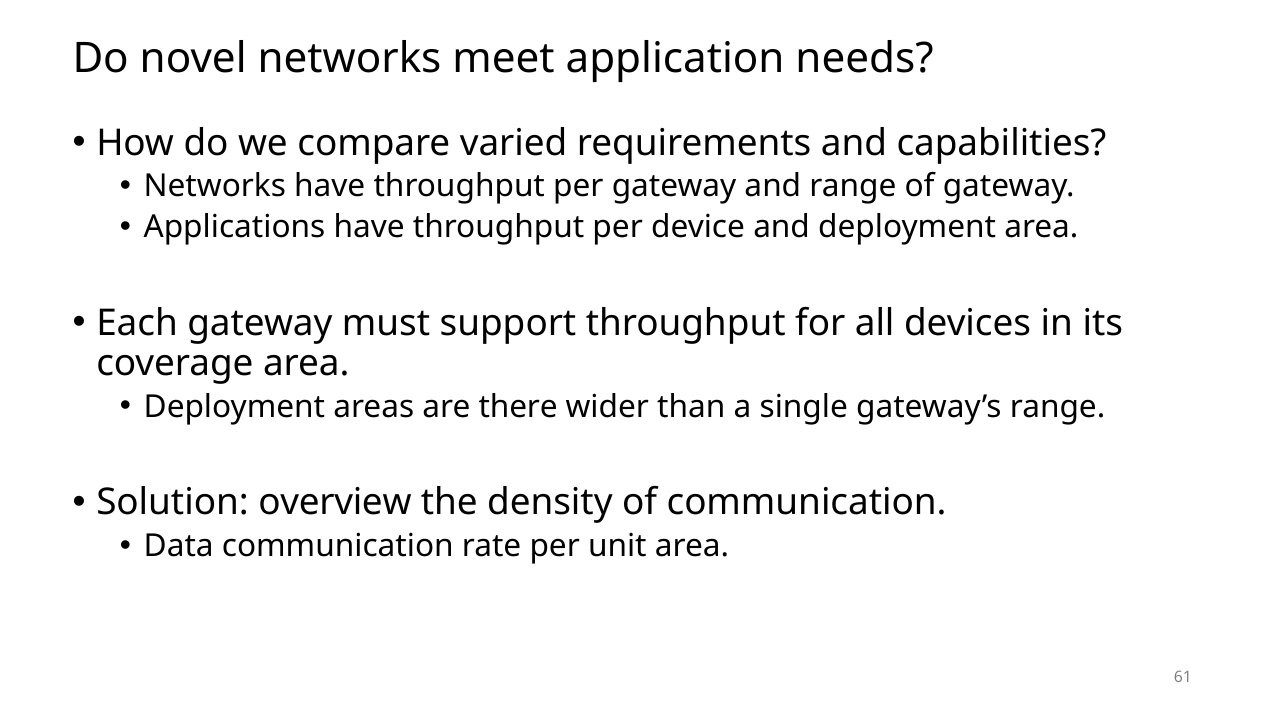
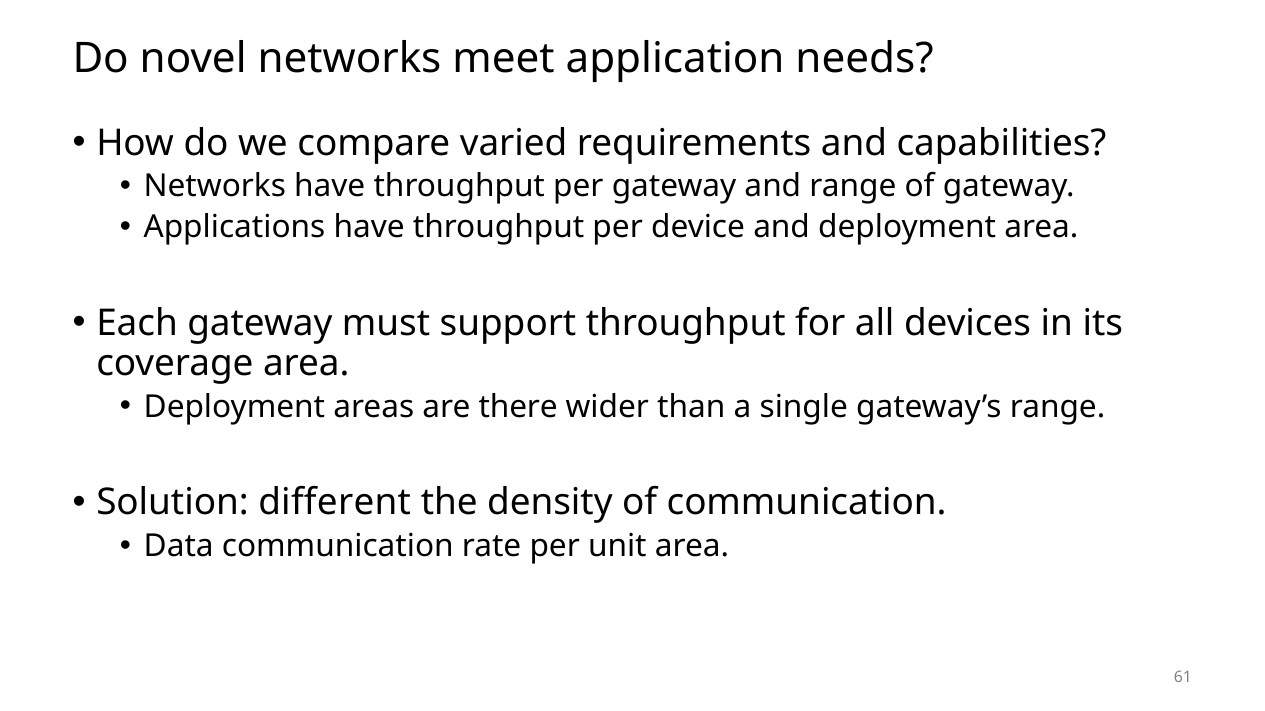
overview: overview -> different (335, 503)
